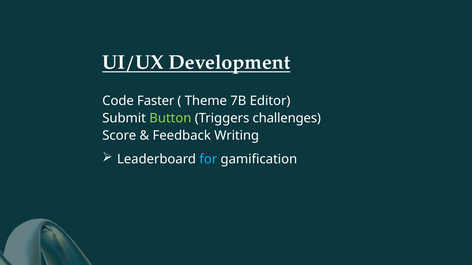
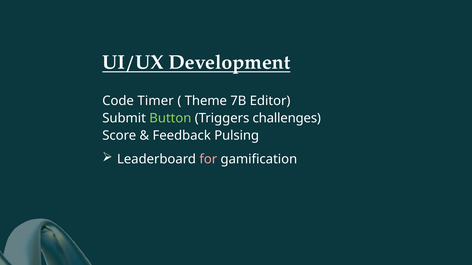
Faster: Faster -> Timer (156, 101)
Writing: Writing -> Pulsing (237, 136)
for colour: light blue -> pink (208, 160)
